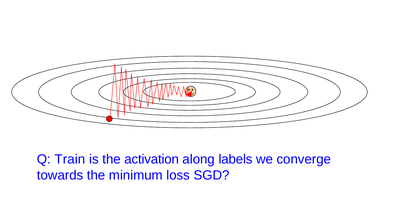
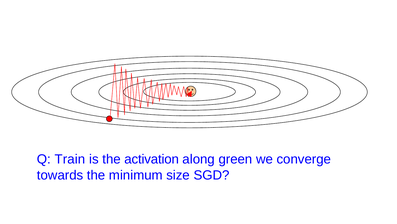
labels: labels -> green (235, 159)
loss: loss -> size (178, 175)
